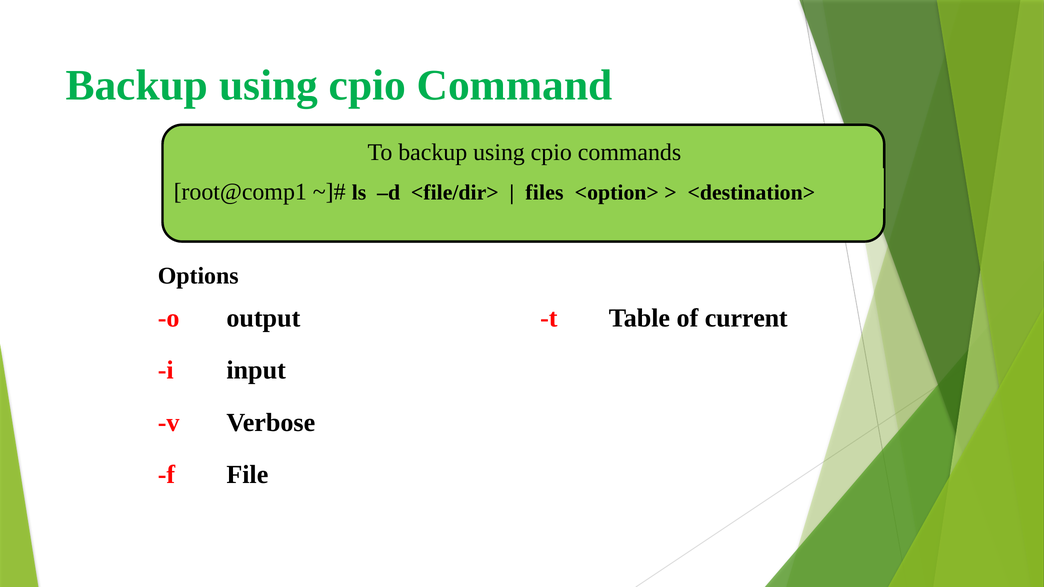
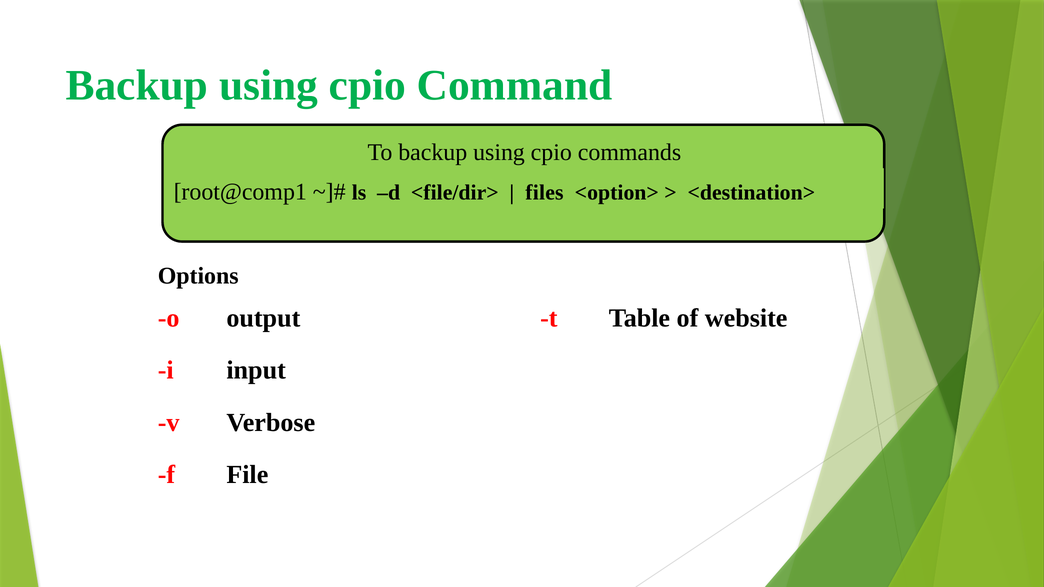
current: current -> website (746, 318)
